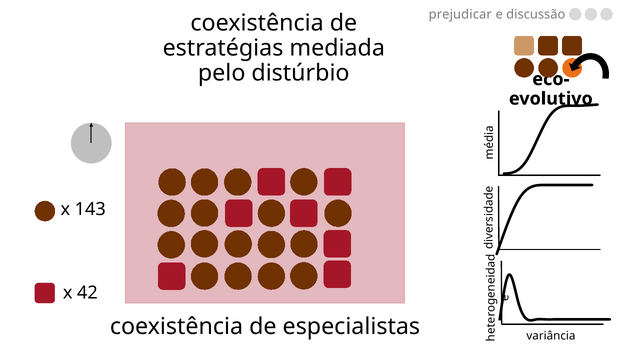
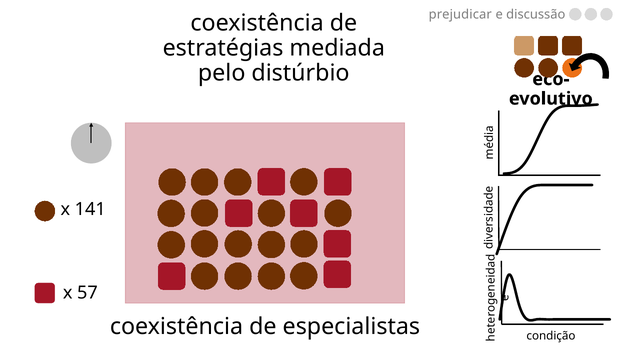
143: 143 -> 141 (90, 209)
42: 42 -> 57 (87, 293)
variância: variância -> condição (551, 336)
